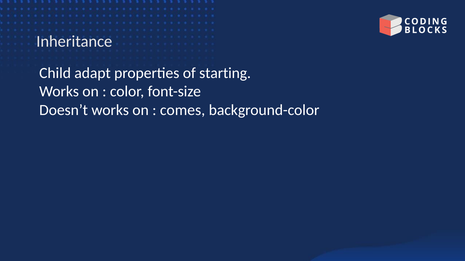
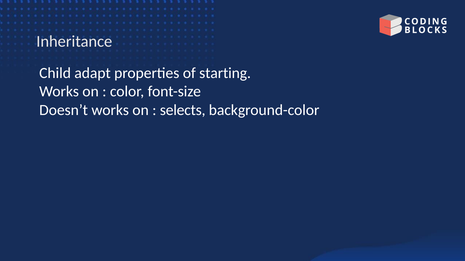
comes: comes -> selects (183, 110)
